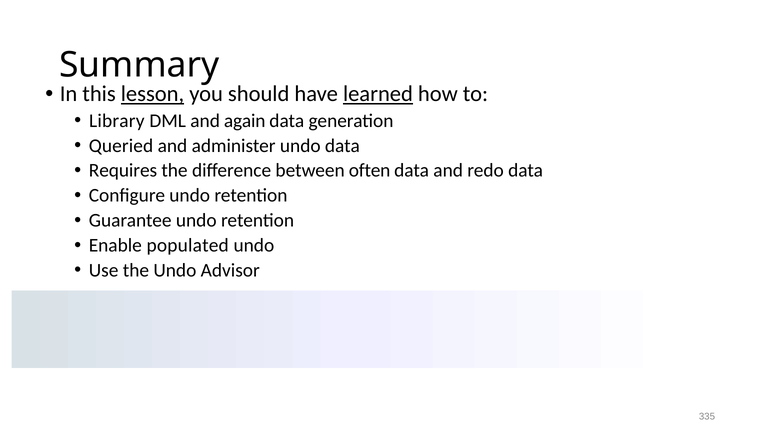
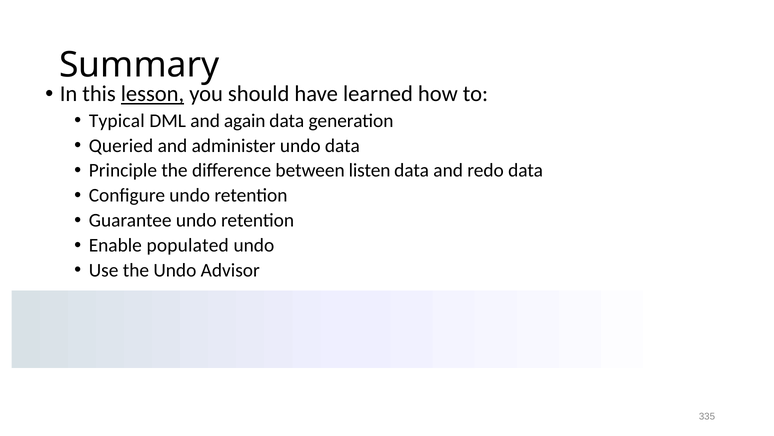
learned underline: present -> none (378, 94)
Library: Library -> Typical (117, 121)
Requires: Requires -> Principle (123, 170)
often: often -> listen (370, 170)
